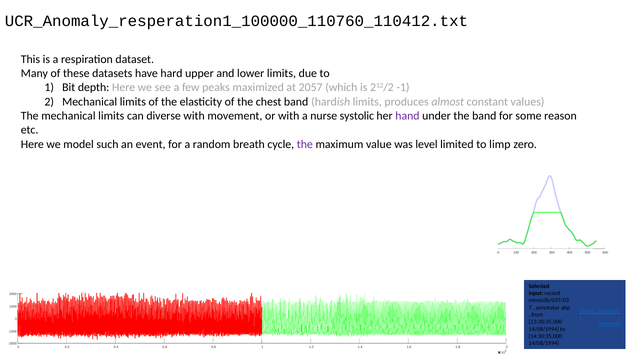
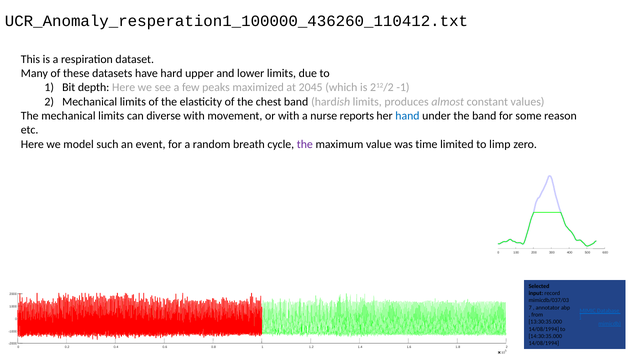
UCR_Anomaly_resperation1_100000_110760_110412.txt: UCR_Anomaly_resperation1_100000_110760_110412.txt -> UCR_Anomaly_resperation1_100000_436260_110412.txt (236, 21)
2057: 2057 -> 2045 (311, 88)
systolic: systolic -> reports (357, 116)
hand colour: purple -> blue (407, 116)
level: level -> time (426, 144)
